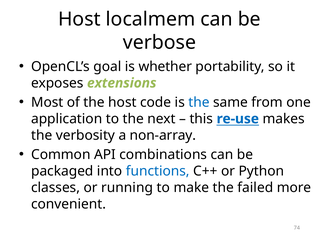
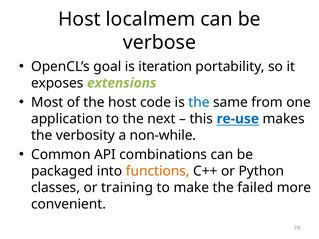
whether: whether -> iteration (165, 67)
non-array: non-array -> non-while (163, 135)
functions colour: blue -> orange (158, 171)
running: running -> training (127, 188)
